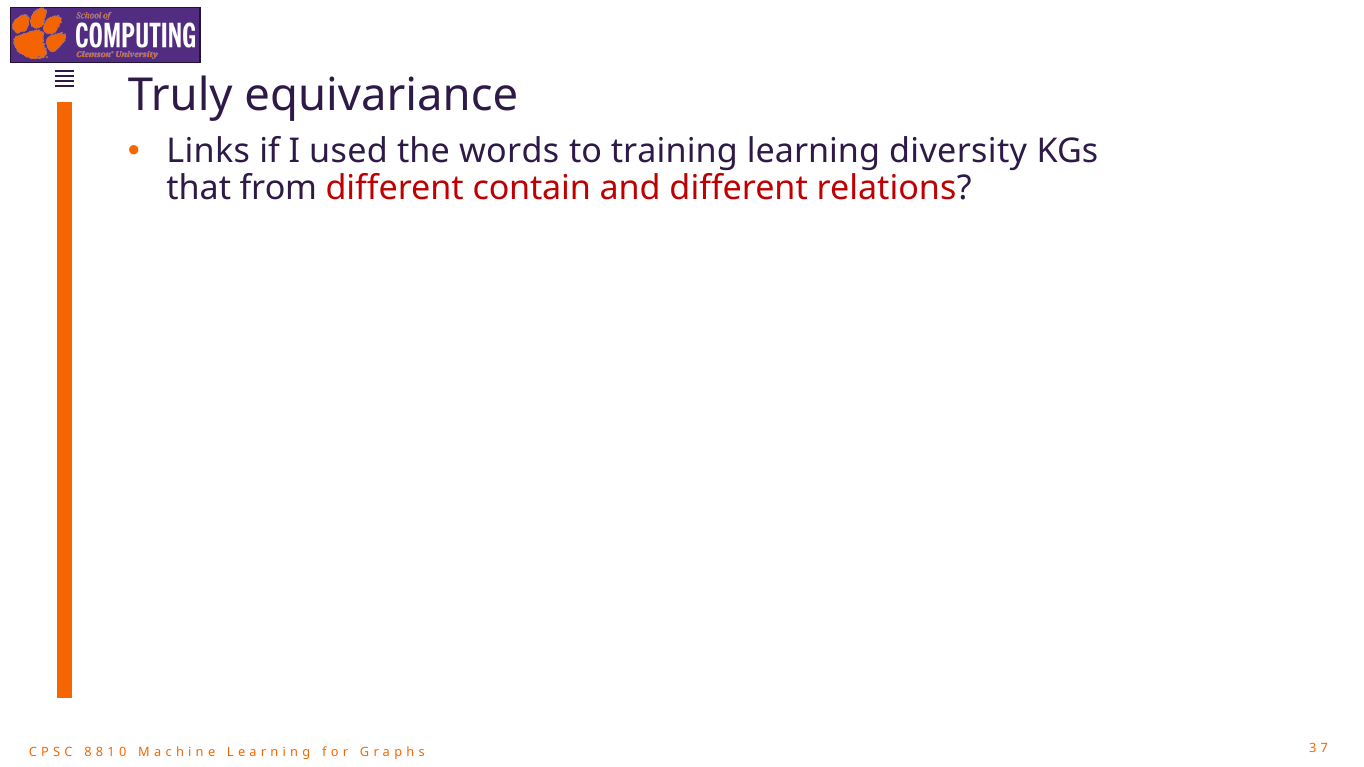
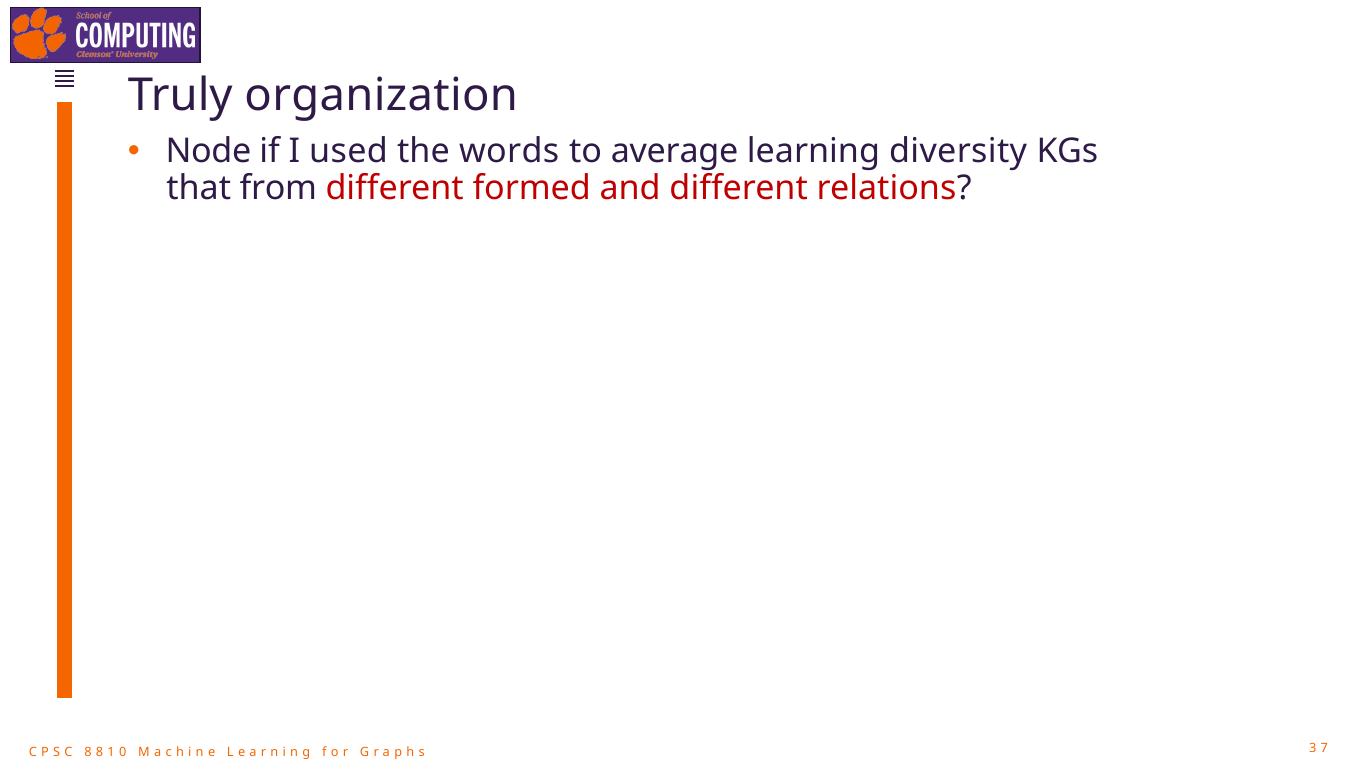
equivariance: equivariance -> organization (381, 96)
Links: Links -> Node (208, 151)
training: training -> average (675, 151)
contain: contain -> formed (532, 188)
